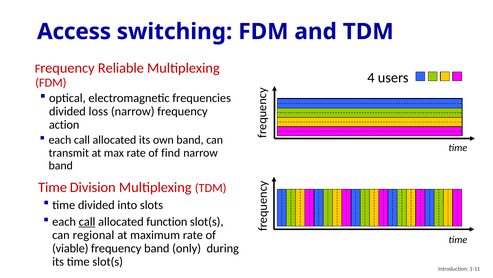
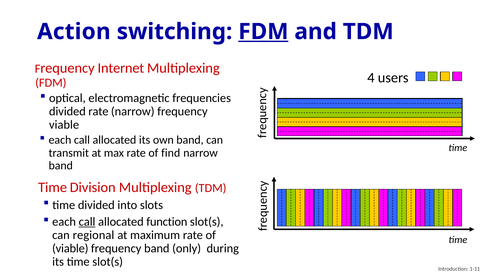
Access: Access -> Action (74, 32)
FDM underline: none -> present (263, 32)
Reliable: Reliable -> Internet (121, 68)
divided loss: loss -> rate (98, 111)
action: action -> viable (64, 124)
